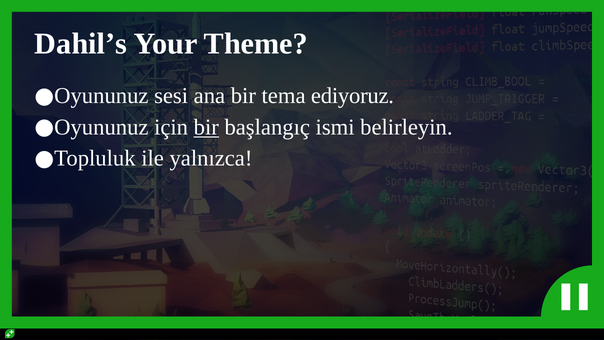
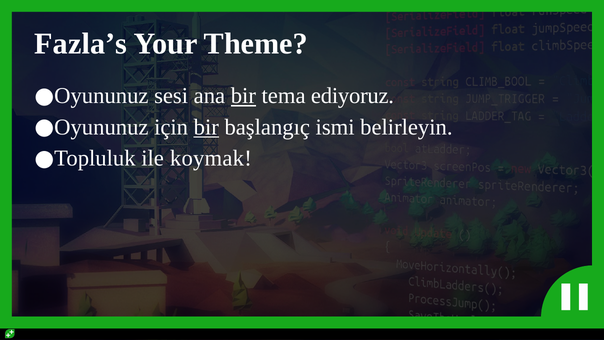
Dahil’s: Dahil’s -> Fazla’s (81, 44)
bir underline: none -> present (243, 96)
yalnızca: yalnızca -> koymak (211, 158)
